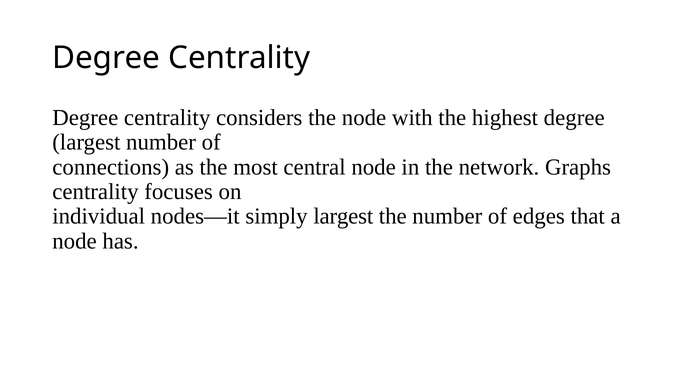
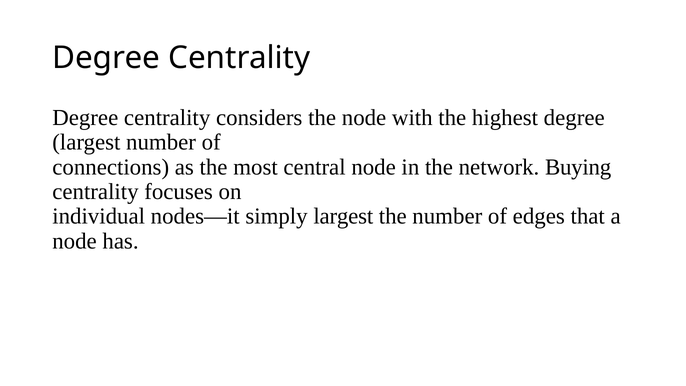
Graphs: Graphs -> Buying (578, 167)
